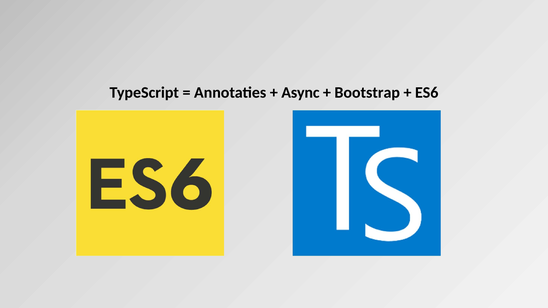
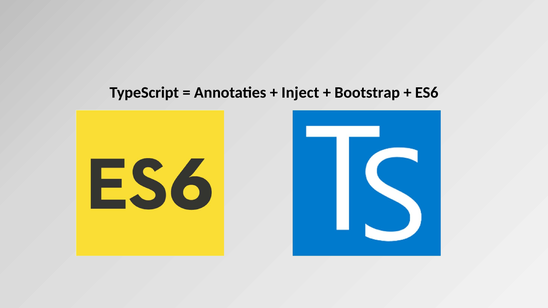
Async: Async -> Inject (300, 93)
